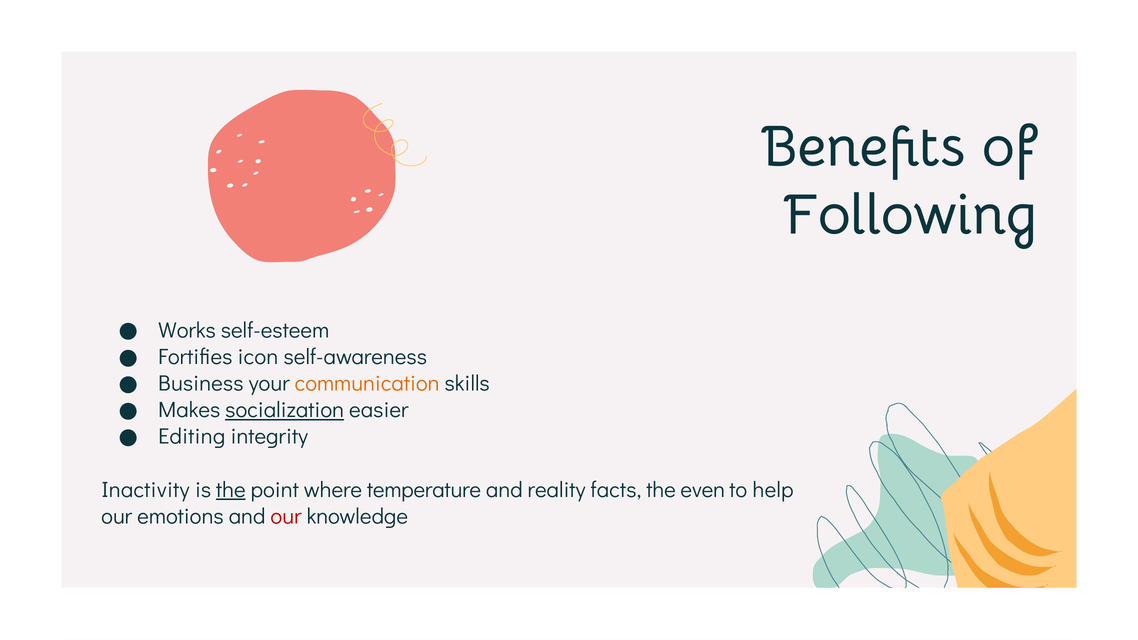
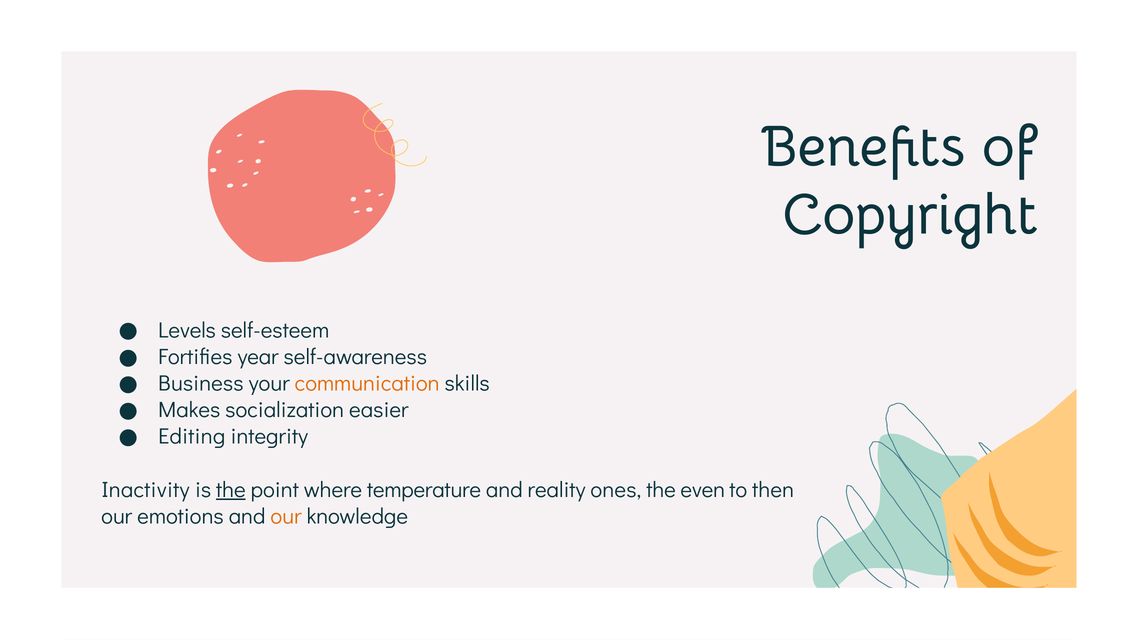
Following: Following -> Copyright (910, 215)
Works: Works -> Levels (187, 331)
icon: icon -> year (258, 357)
socialization underline: present -> none (285, 410)
facts: facts -> ones (616, 490)
help: help -> then (773, 490)
our colour: red -> orange (286, 516)
